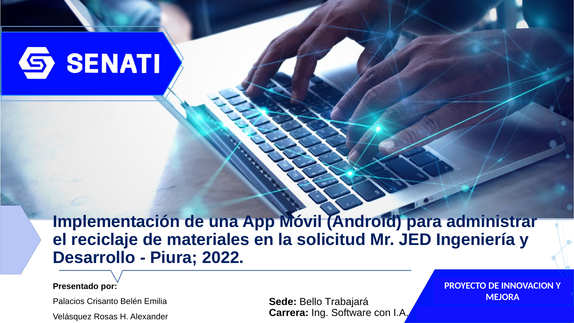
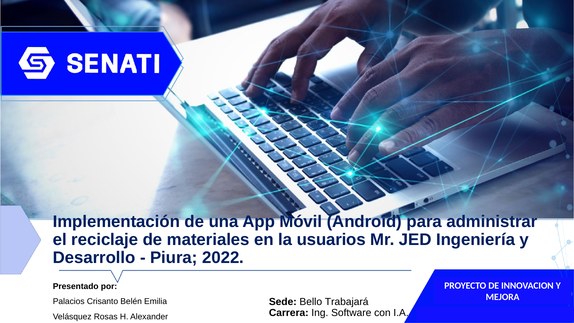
solicitud: solicitud -> usuarios (331, 240)
